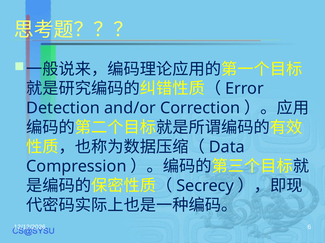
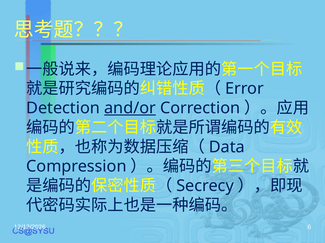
and/or underline: none -> present (130, 108)
